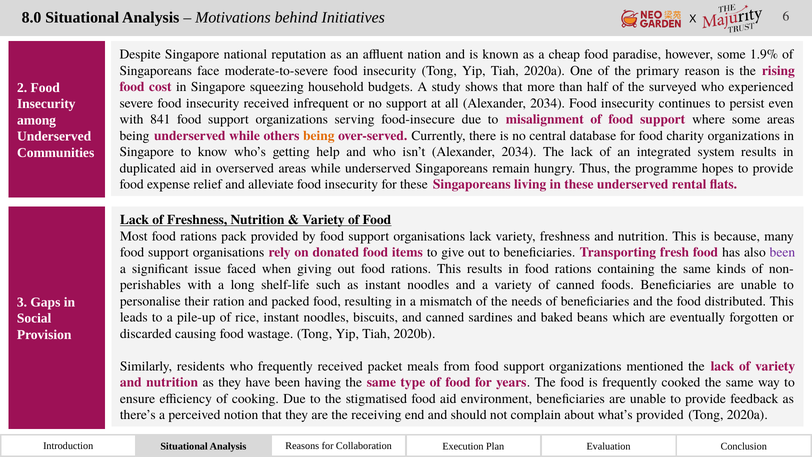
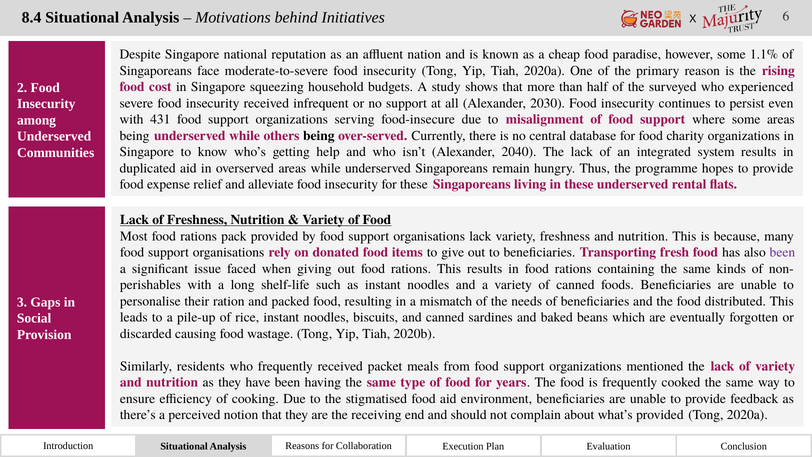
8.0: 8.0 -> 8.4 (31, 17)
1.9%: 1.9% -> 1.1% (764, 54)
all Alexander 2034: 2034 -> 2030 (548, 103)
841: 841 -> 431 (160, 119)
being colour: orange -> black (319, 136)
isn’t Alexander 2034: 2034 -> 2040 (519, 152)
